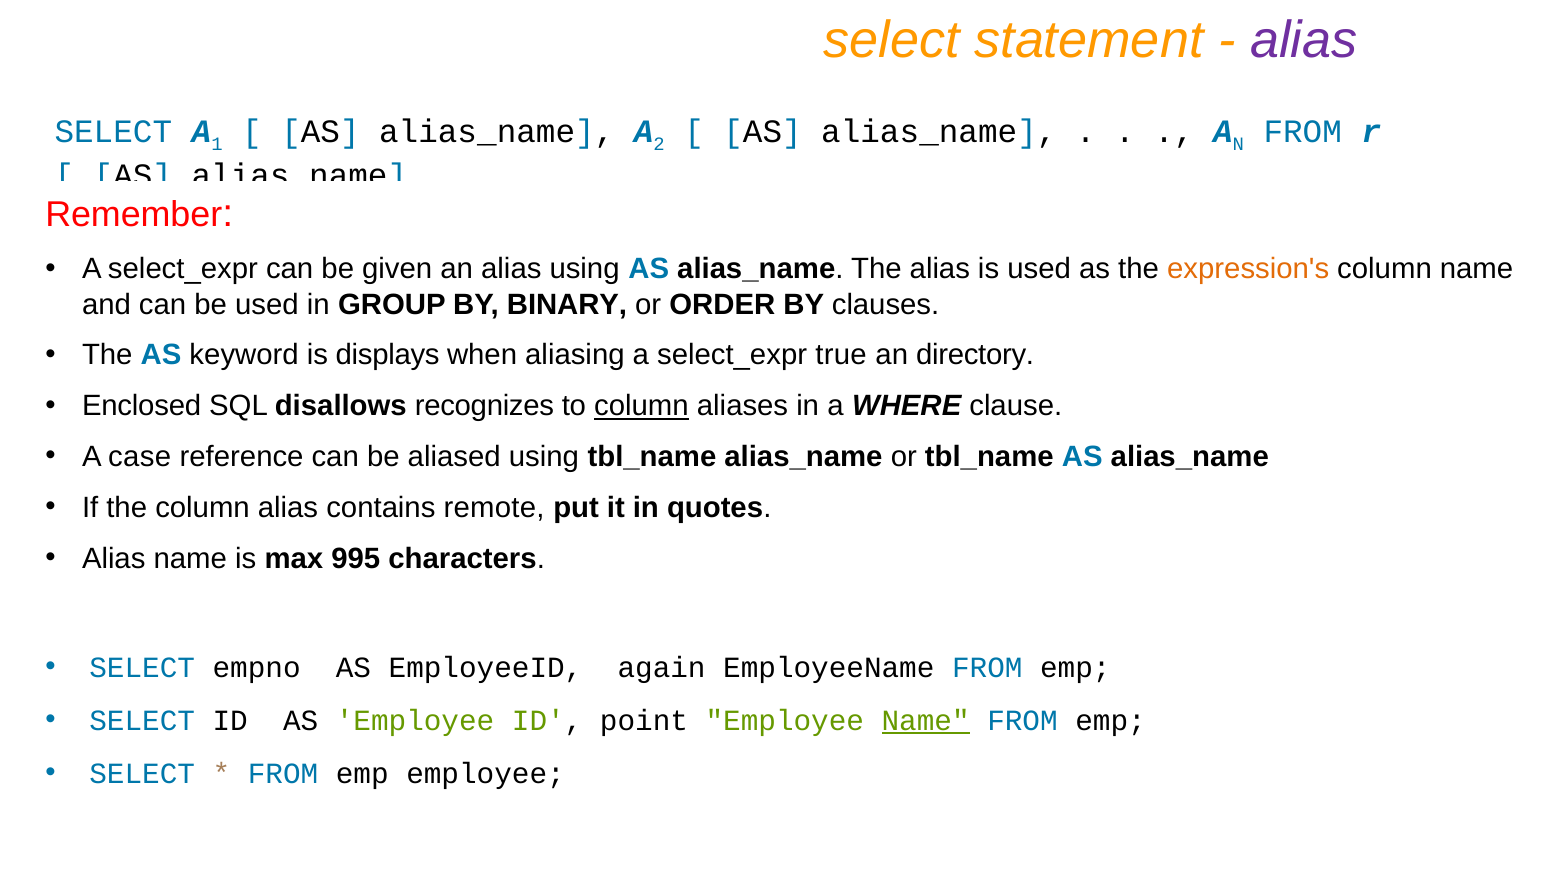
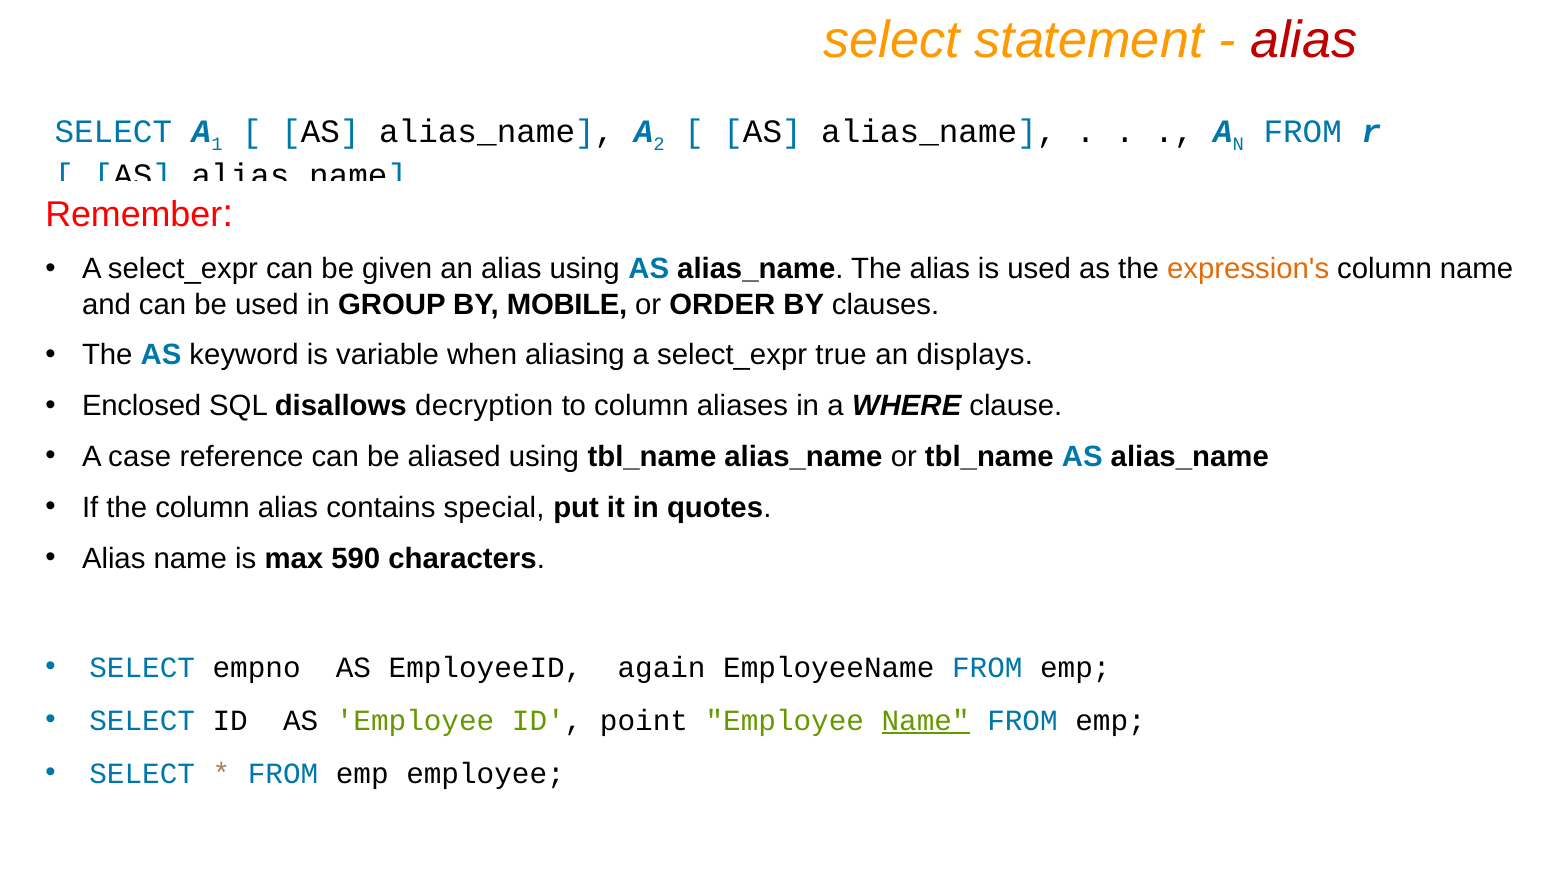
alias colour: purple -> red (1304, 41)
BINARY: BINARY -> MOBILE (567, 305)
displays: displays -> variable (388, 355)
directory: directory -> displays (975, 355)
recognizes: recognizes -> decryption (484, 406)
column underline: present -> none (641, 406)
remote: remote -> special (494, 508)
995: 995 -> 590 (356, 559)
